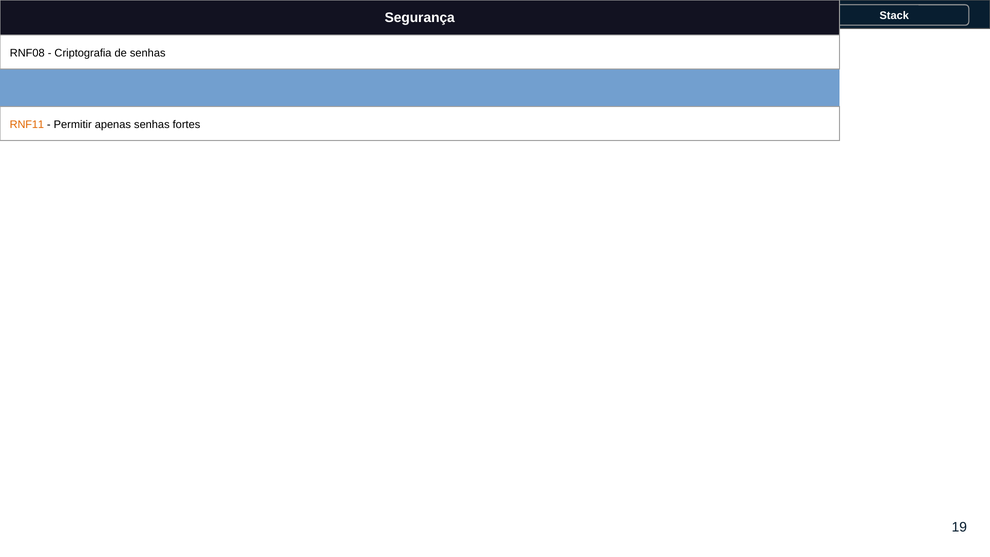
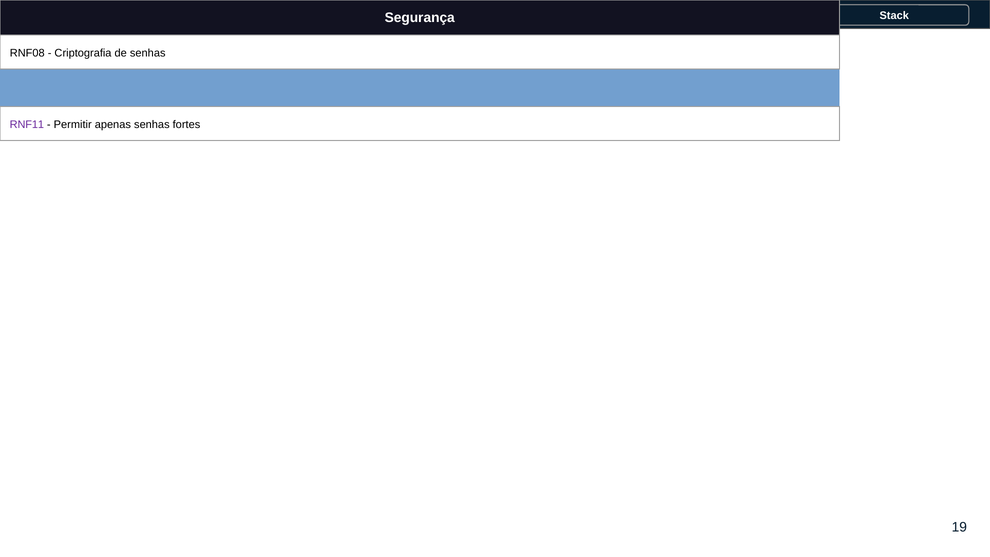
RNF11 colour: orange -> purple (27, 125)
